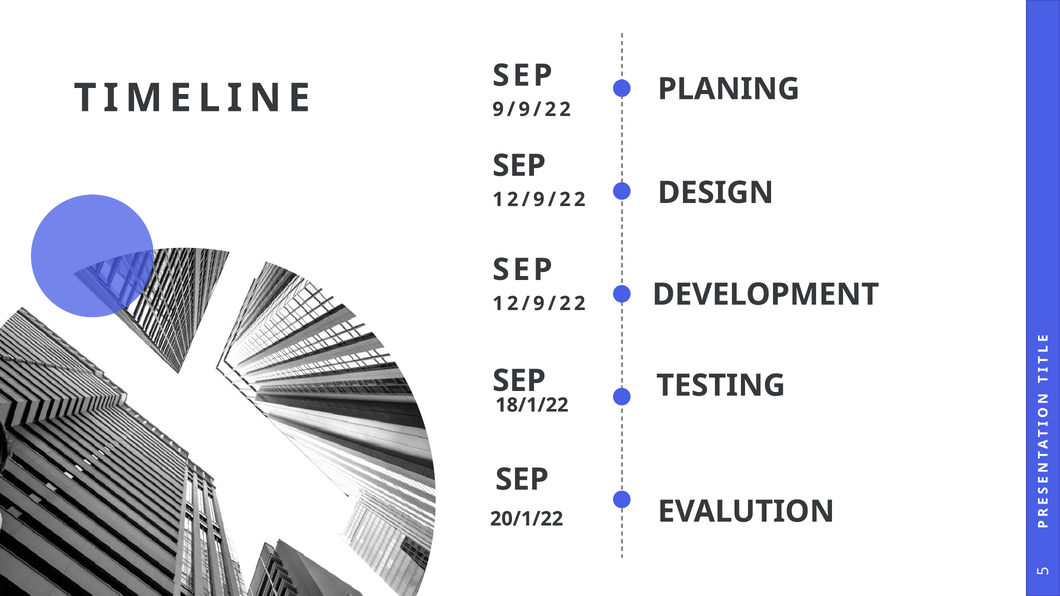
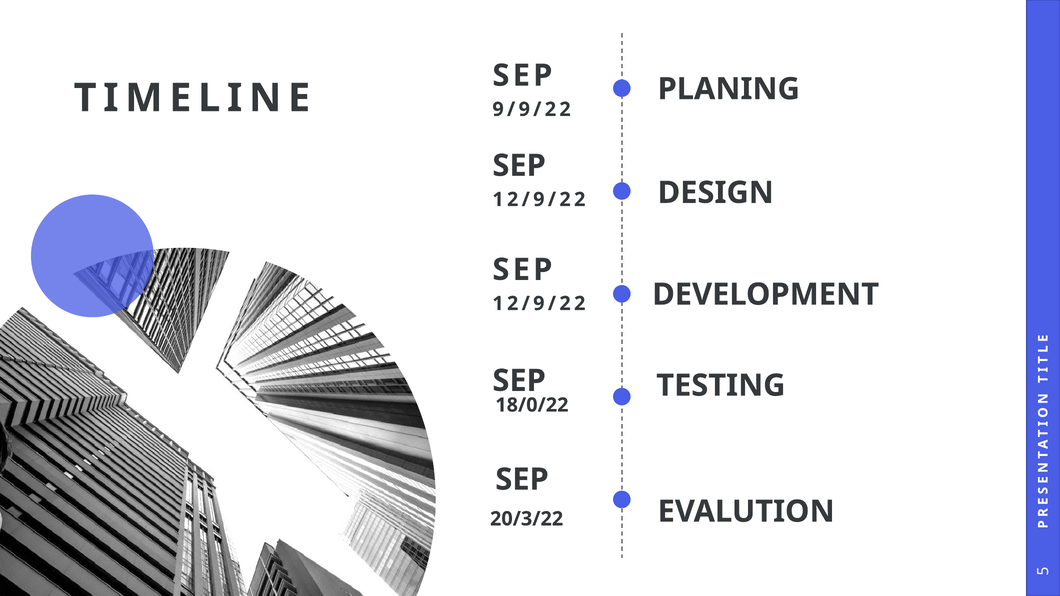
18/1/22: 18/1/22 -> 18/0/22 (532, 405)
20/1/22: 20/1/22 -> 20/3/22 (527, 519)
